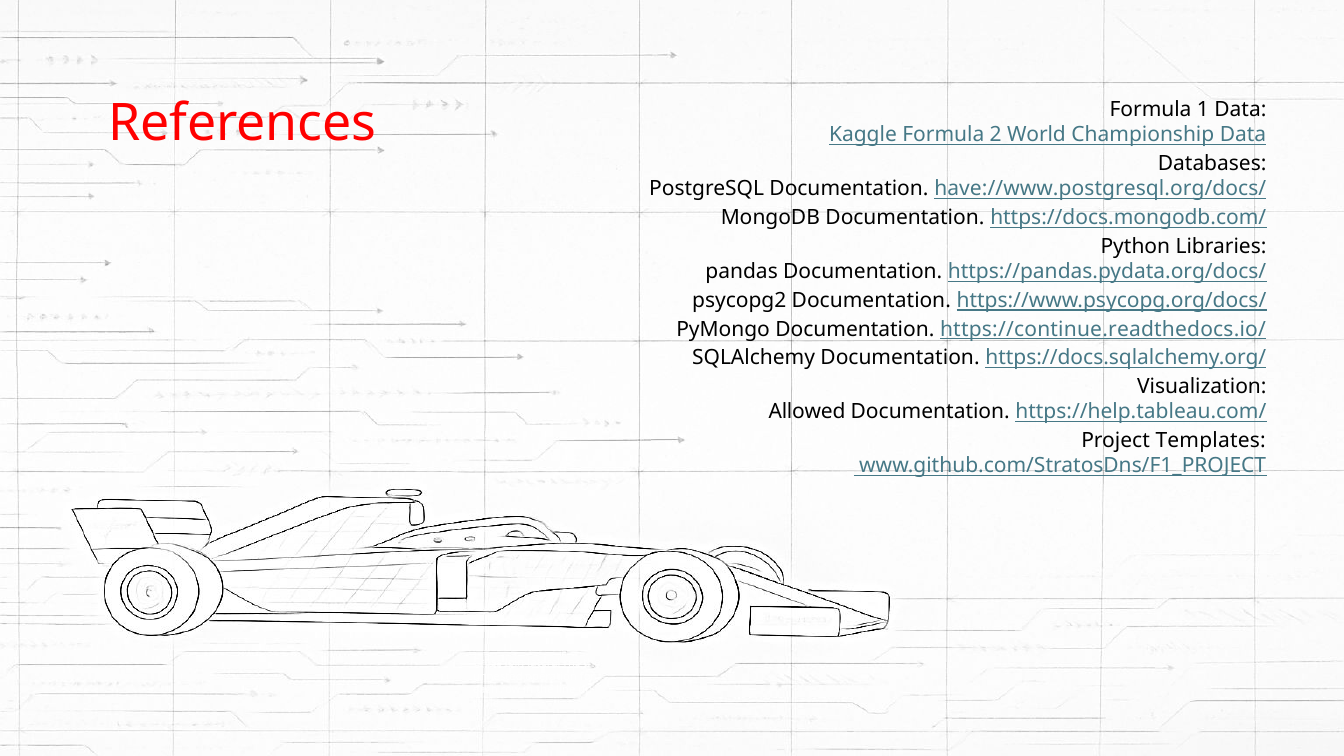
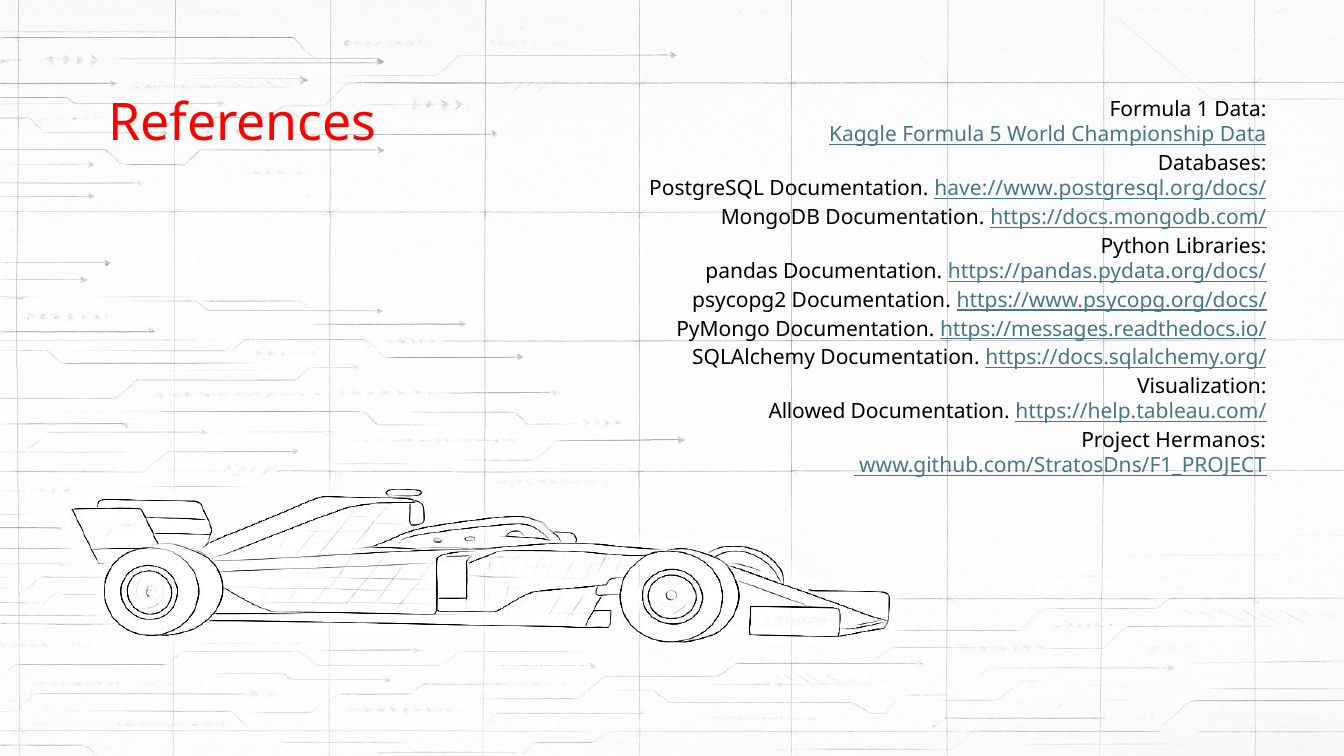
2: 2 -> 5 (996, 135)
https://continue.readthedocs.io/: https://continue.readthedocs.io/ -> https://messages.readthedocs.io/ (1103, 329)
Templates: Templates -> Hermanos (1211, 441)
